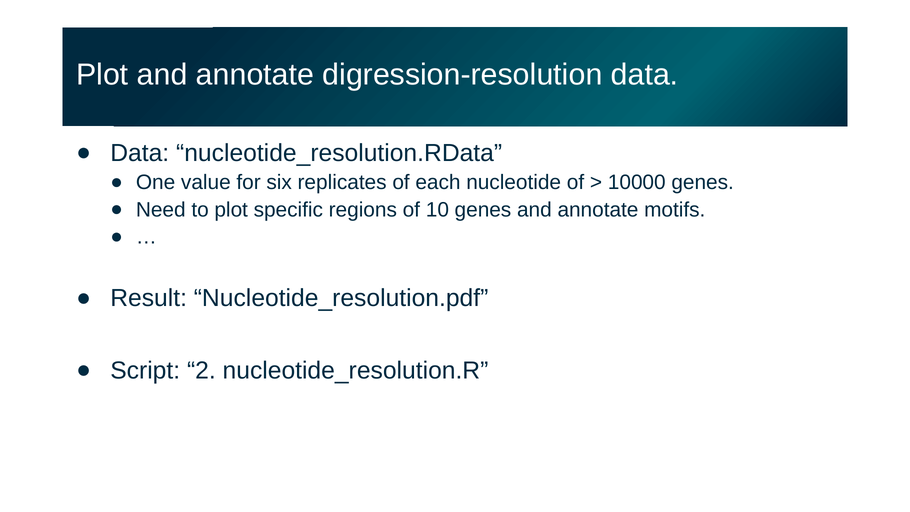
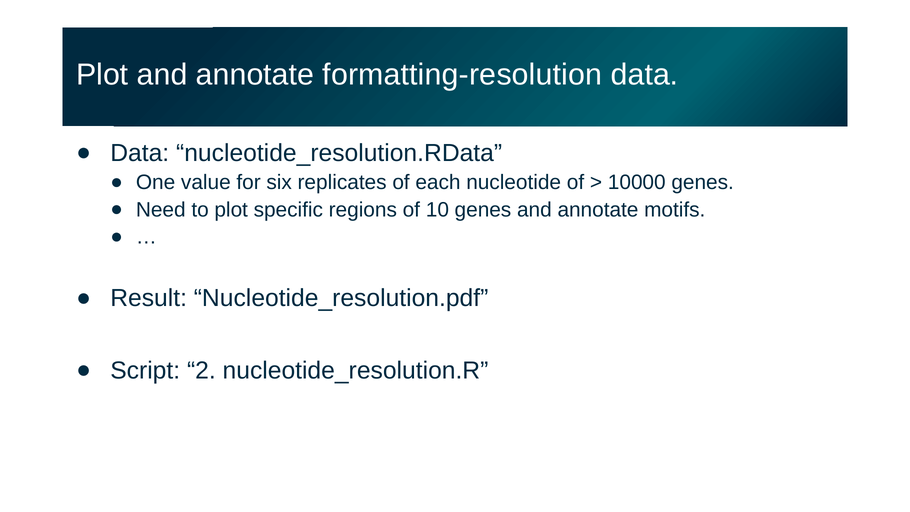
digression-resolution: digression-resolution -> formatting-resolution (462, 75)
